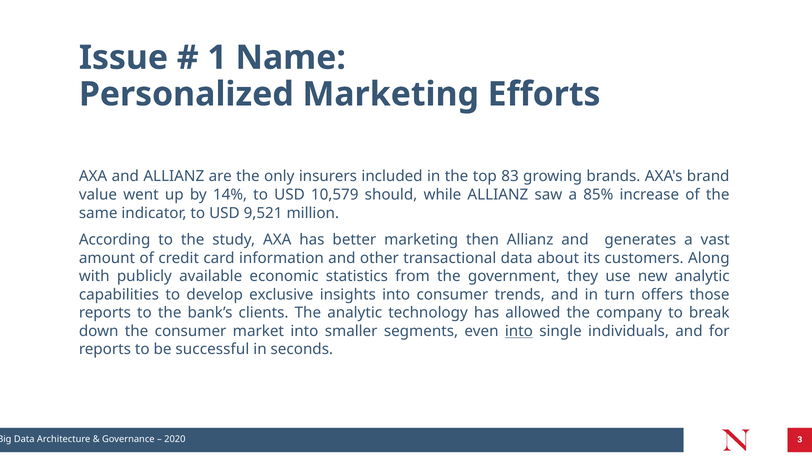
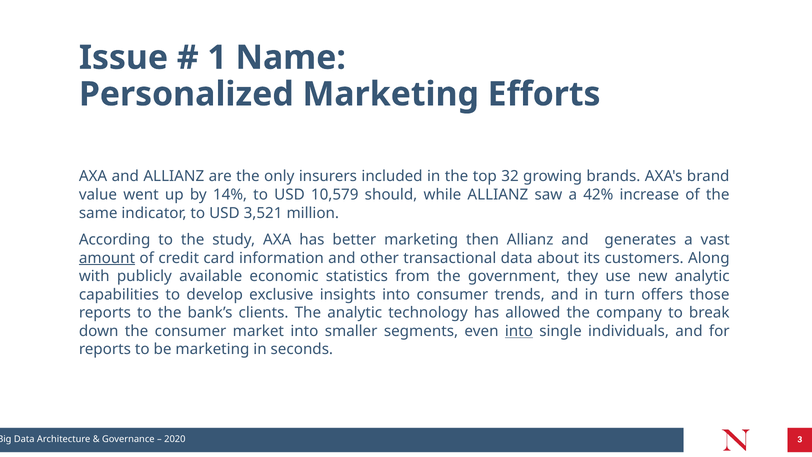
83: 83 -> 32 (510, 176)
85%: 85% -> 42% (598, 195)
9,521: 9,521 -> 3,521 (263, 213)
amount underline: none -> present (107, 258)
be successful: successful -> marketing (212, 349)
